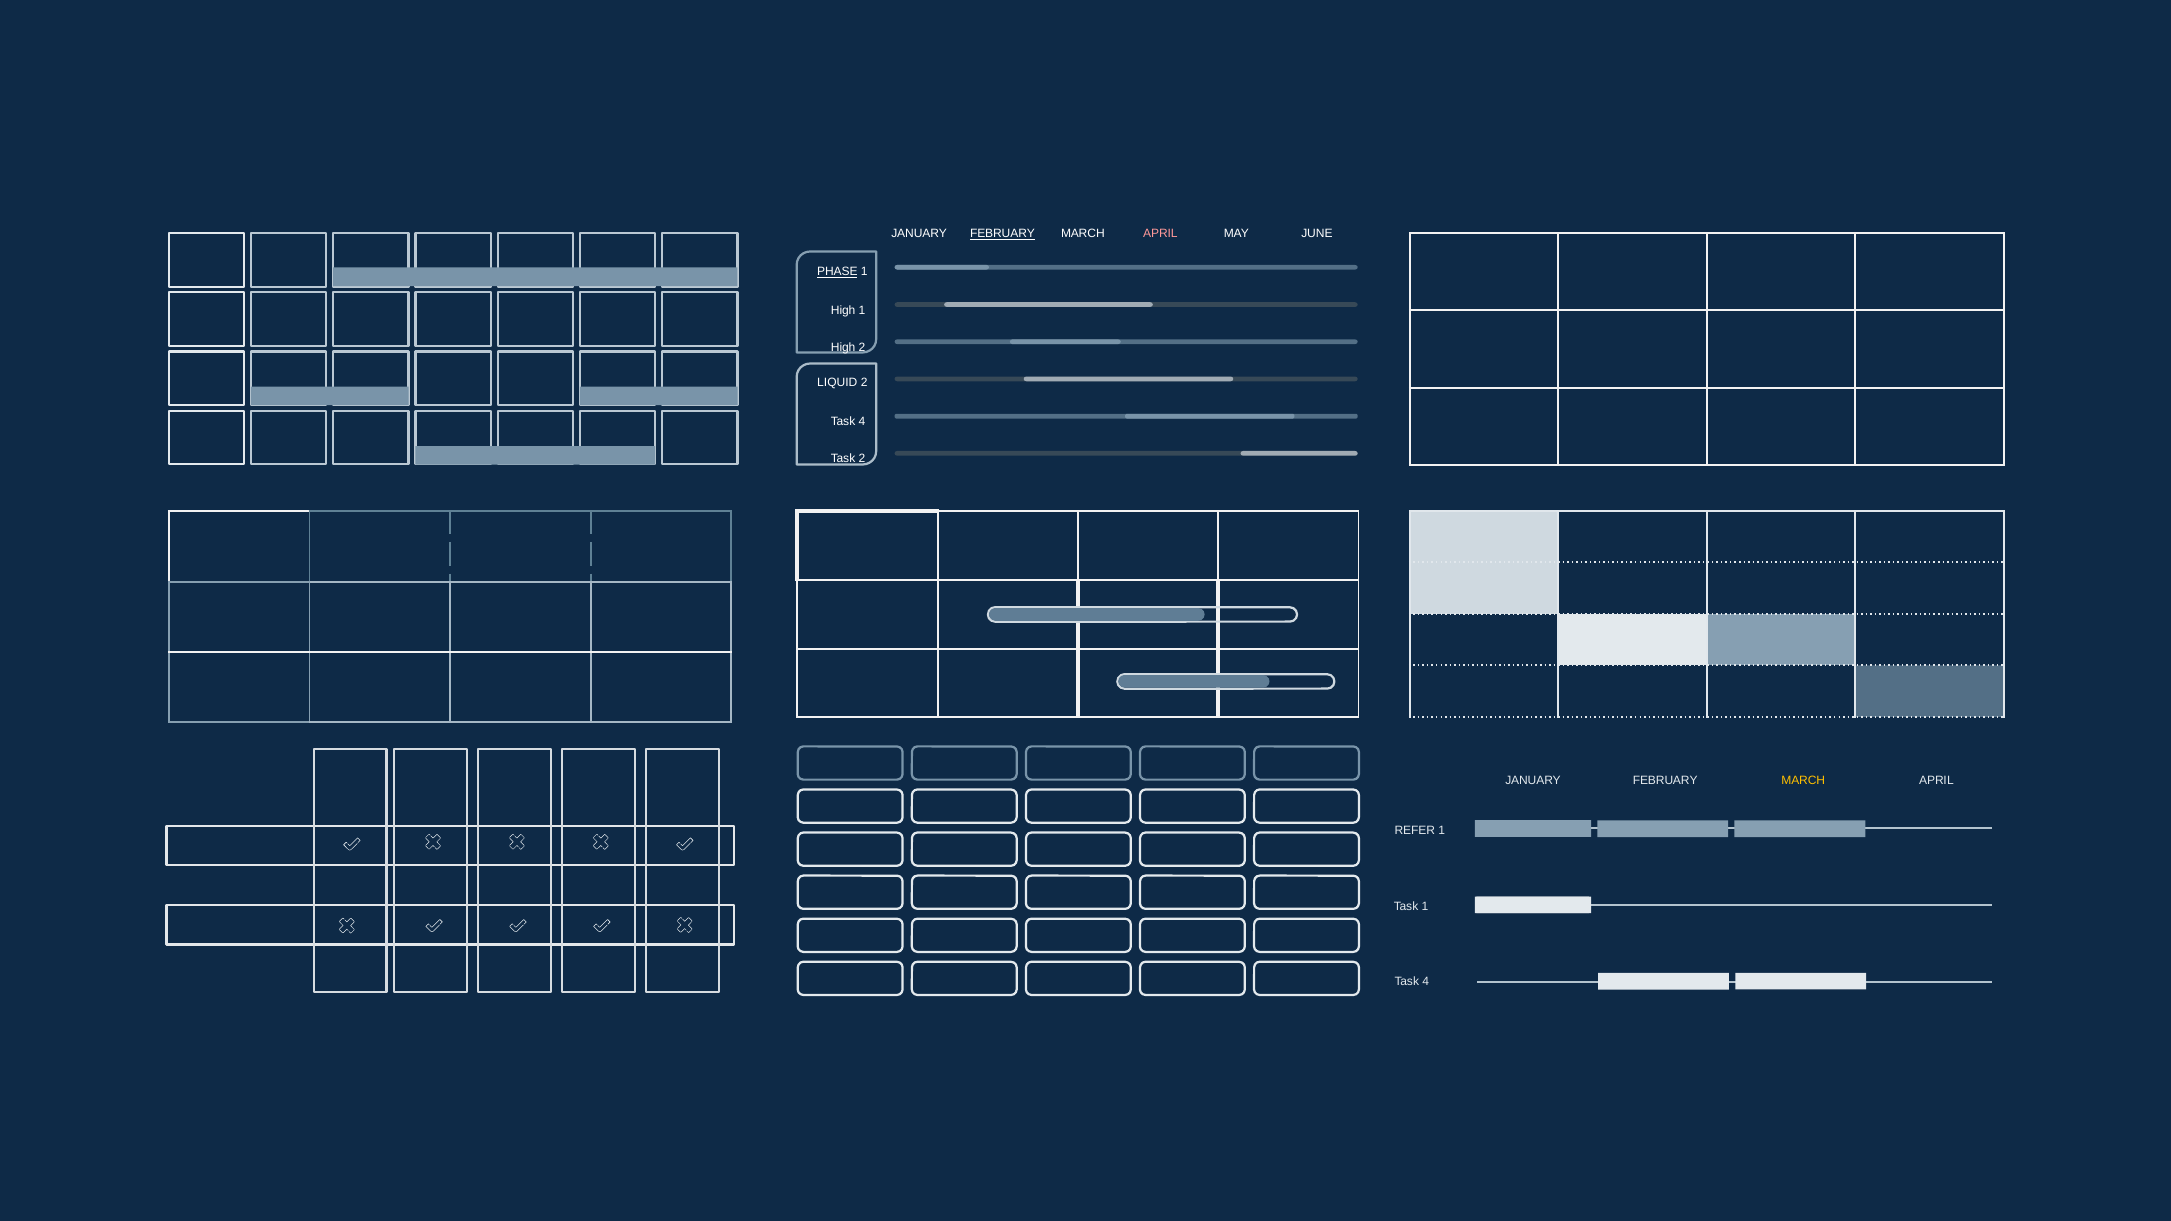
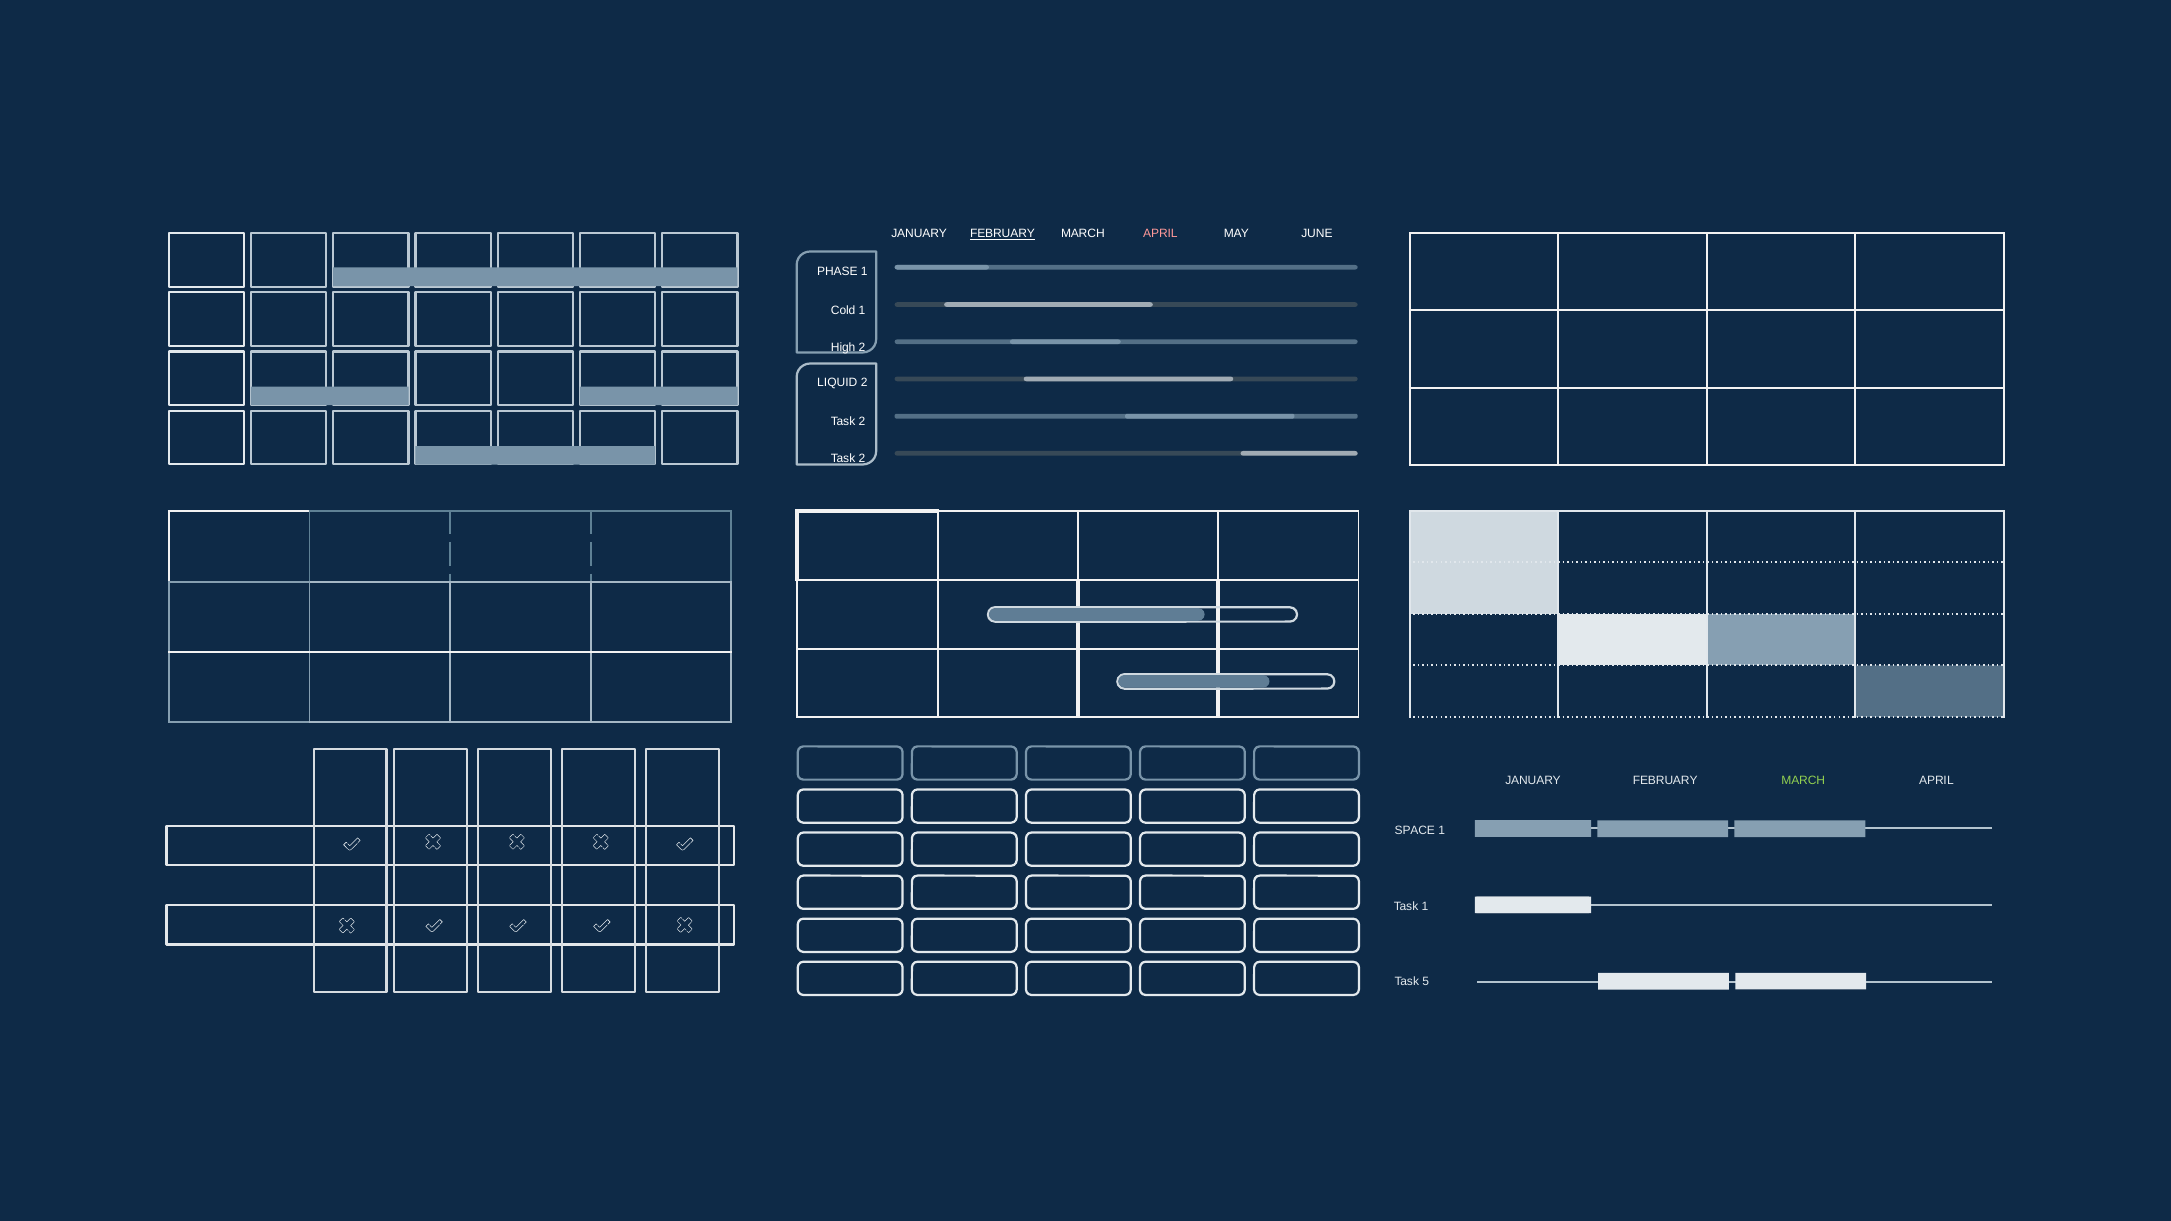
PHASE underline: present -> none (837, 272)
High: High -> Cold (843, 310)
4: 4 -> 2 (862, 422)
MARCH colour: yellow -> light green (1803, 781)
REFER: REFER -> SPACE (1415, 831)
4: 4 -> 5 (1426, 982)
